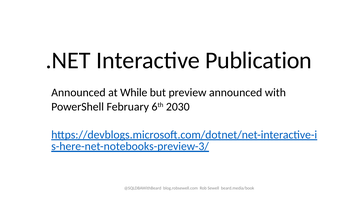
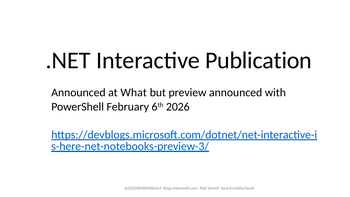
While: While -> What (134, 93)
2030: 2030 -> 2026 (178, 107)
